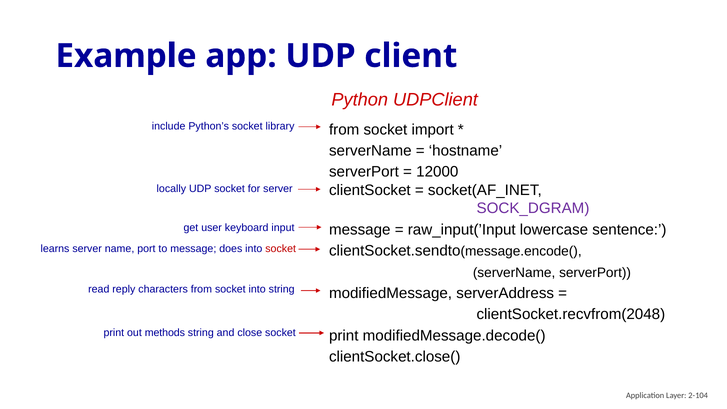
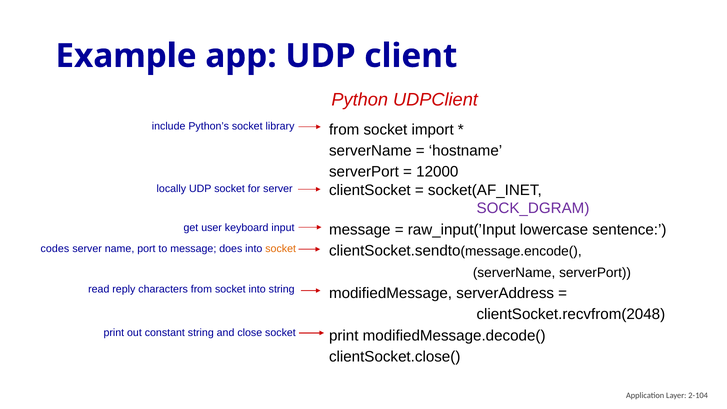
learns: learns -> codes (55, 249)
socket colour: red -> orange (281, 249)
methods: methods -> constant (165, 332)
